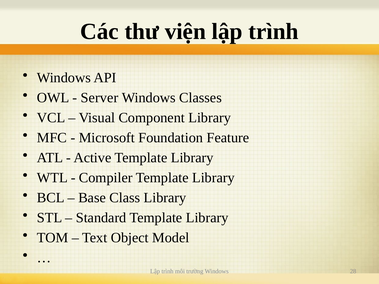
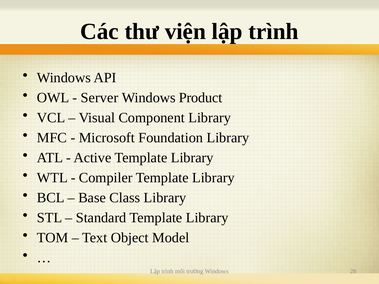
Classes: Classes -> Product (201, 98)
Foundation Feature: Feature -> Library (228, 138)
